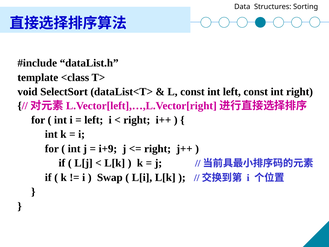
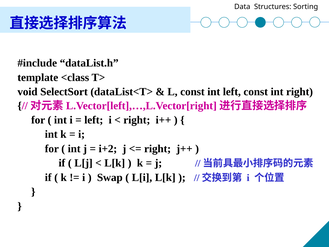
i+9: i+9 -> i+2 (108, 149)
